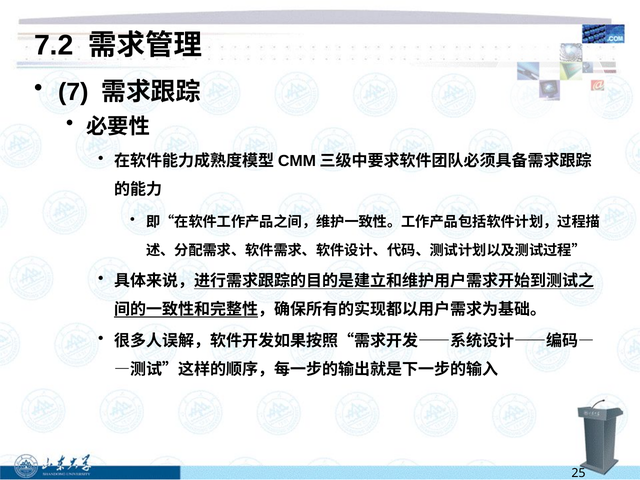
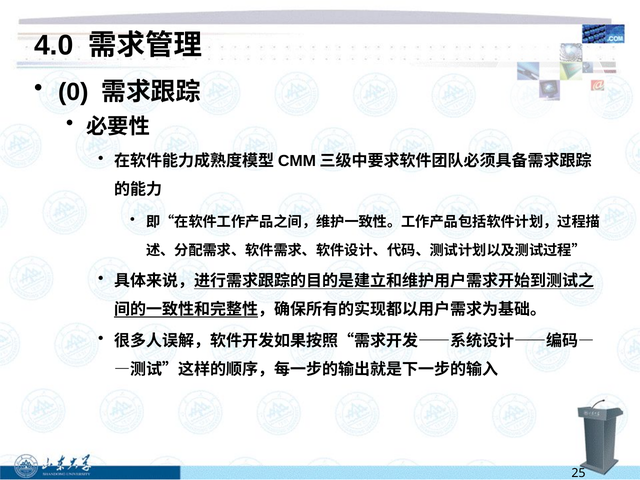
7.2: 7.2 -> 4.0 (54, 45)
7: 7 -> 0 (73, 92)
